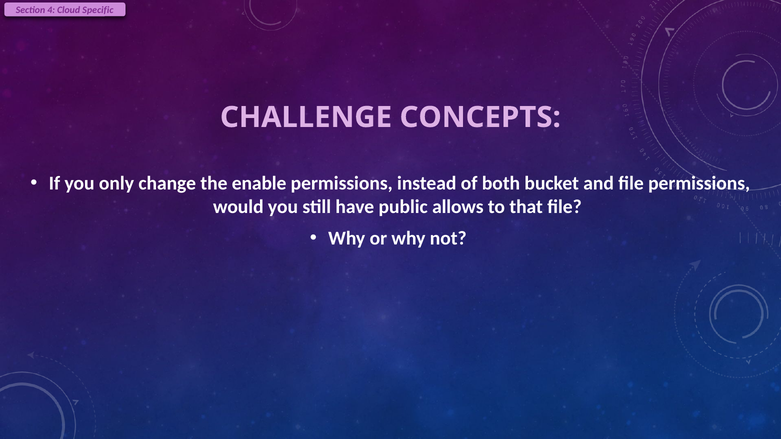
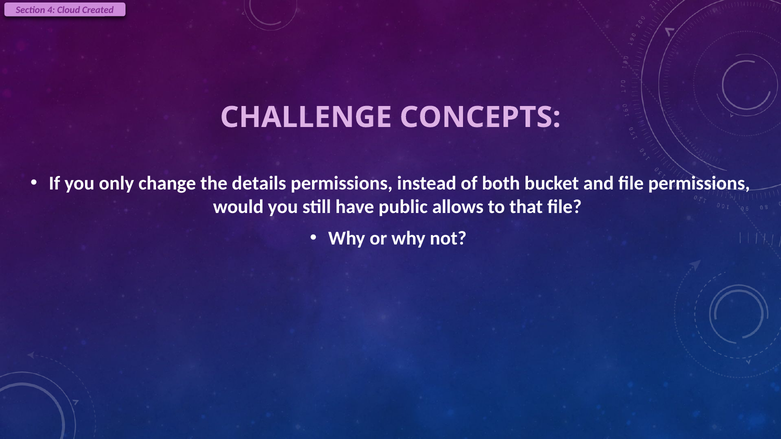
Specific: Specific -> Created (98, 10)
enable: enable -> details (259, 184)
